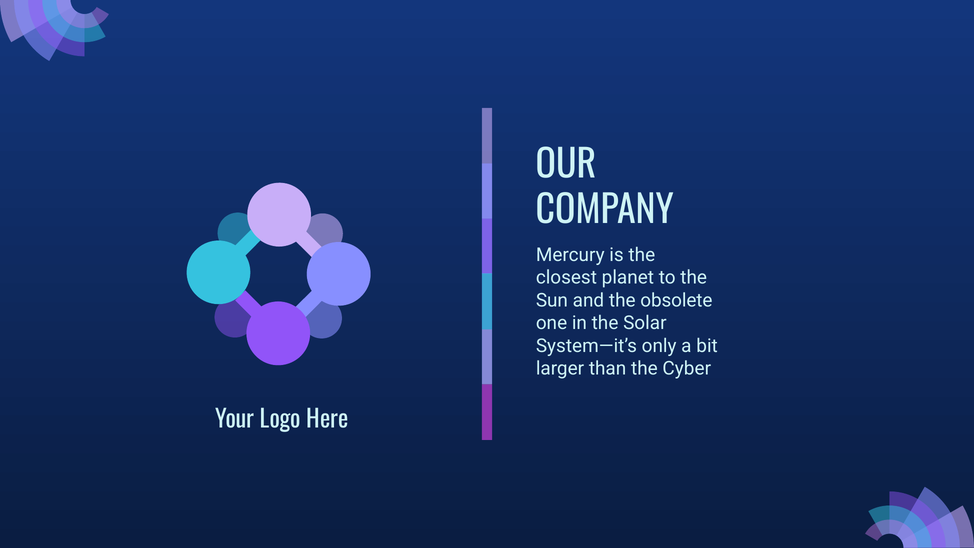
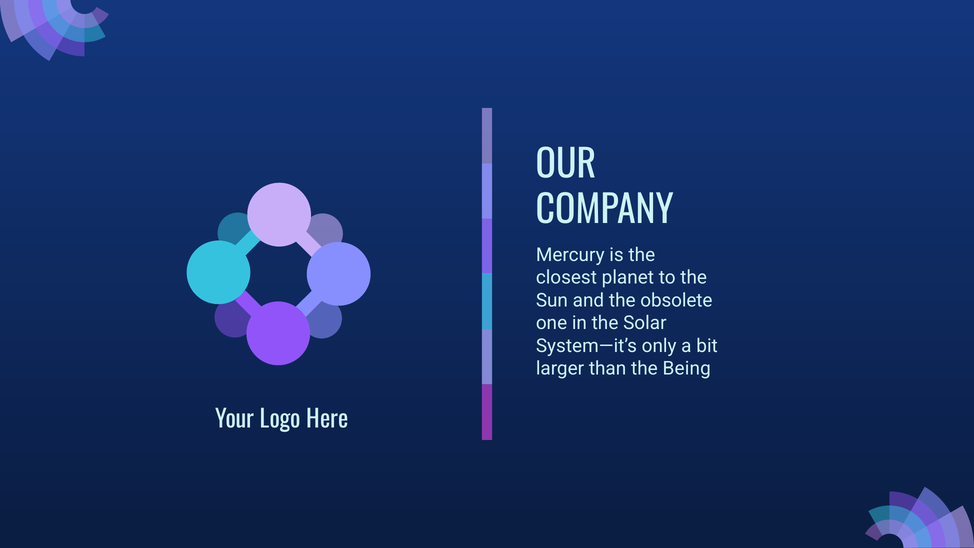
Cyber: Cyber -> Being (687, 369)
